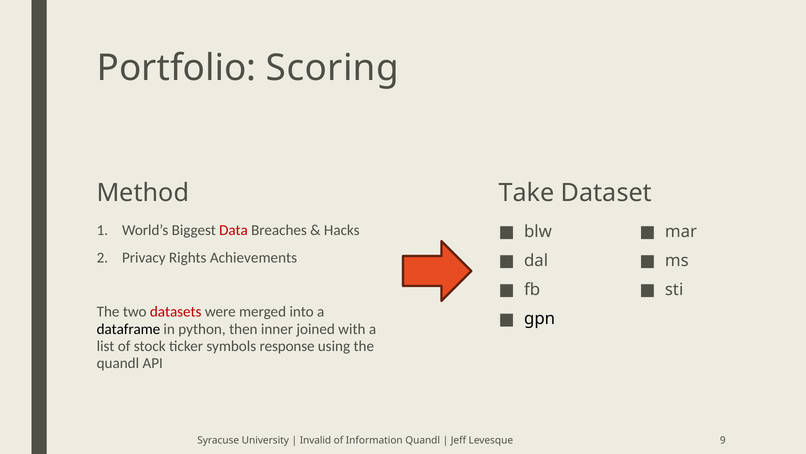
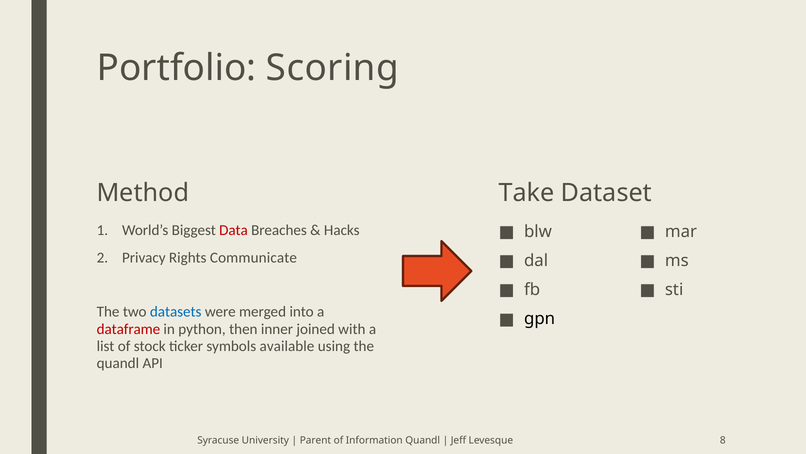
Achievements: Achievements -> Communicate (253, 257)
datasets colour: red -> blue (176, 312)
dataframe colour: black -> red (128, 329)
response: response -> available (287, 346)
Invalid: Invalid -> Parent (315, 440)
9: 9 -> 8 (723, 440)
